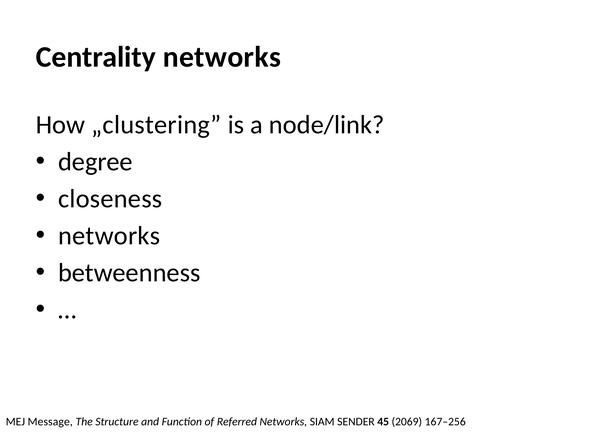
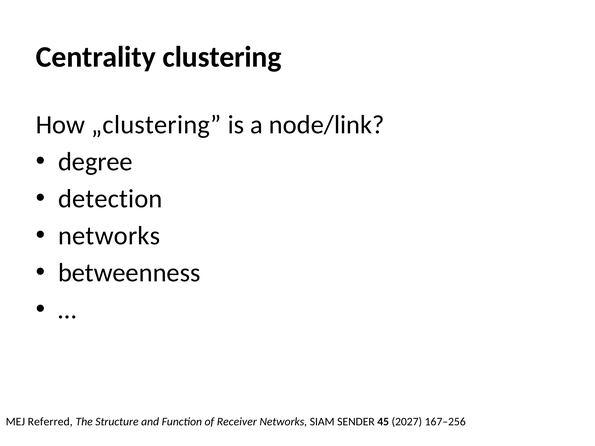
Centrality networks: networks -> clustering (222, 57)
closeness: closeness -> detection (110, 199)
Message: Message -> Referred (50, 422)
Referred: Referred -> Receiver (237, 422)
2069: 2069 -> 2027 (407, 422)
